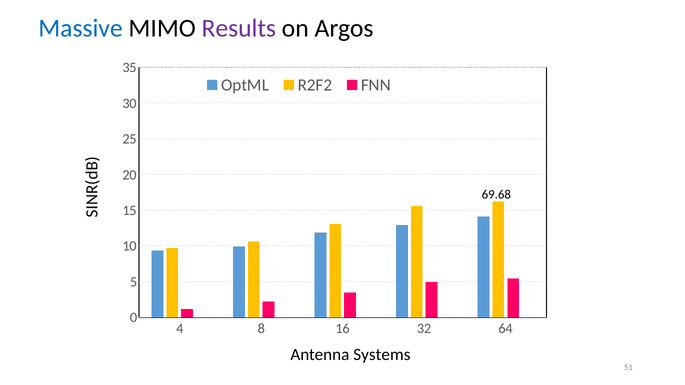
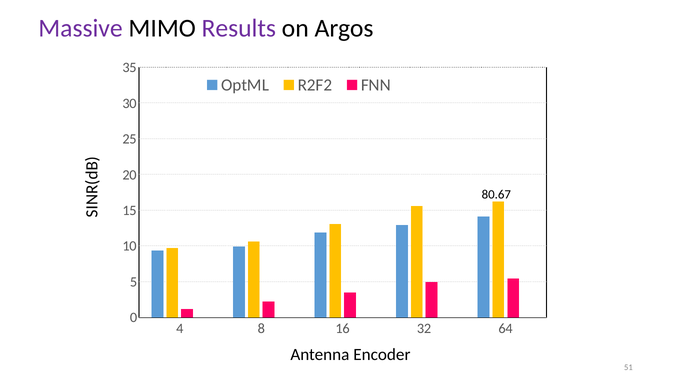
Massive colour: blue -> purple (81, 29)
69.68: 69.68 -> 80.67 (496, 195)
Systems: Systems -> Encoder (382, 355)
